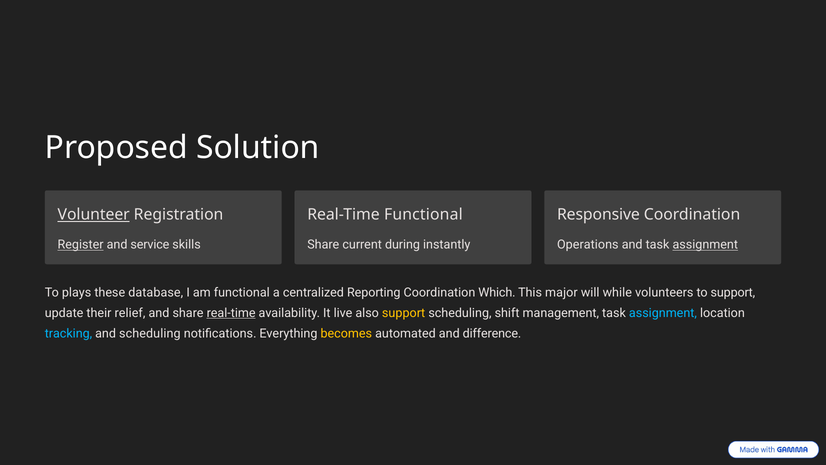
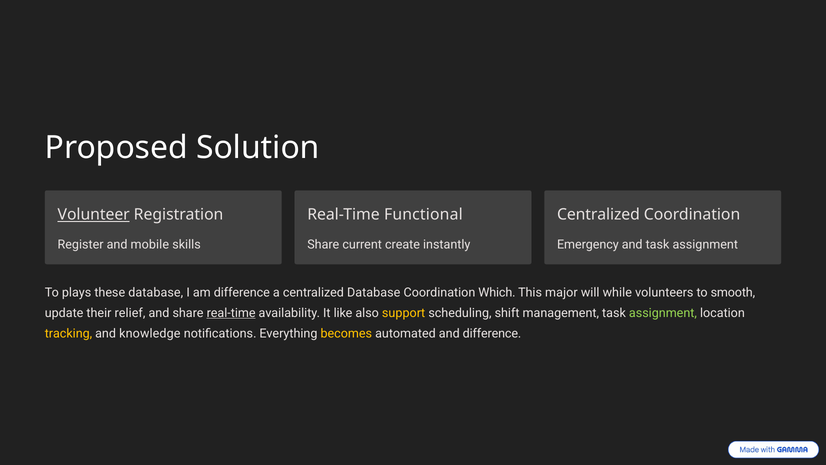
Responsive: Responsive -> Centralized (598, 214)
Register underline: present -> none (81, 245)
service: service -> mobile (150, 245)
during: during -> create (402, 245)
Operations: Operations -> Emergency (588, 245)
assignment underline: present -> none (705, 245)
am functional: functional -> difference (242, 292)
centralized Reporting: Reporting -> Database (374, 292)
to support: support -> smooth (733, 292)
live: live -> like (343, 313)
assignment colour: light blue -> light green (663, 313)
tracking colour: light blue -> yellow (68, 333)
and scheduling: scheduling -> knowledge (150, 333)
